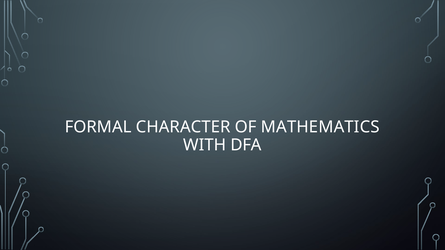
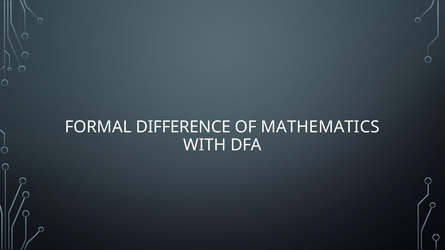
CHARACTER: CHARACTER -> DIFFERENCE (183, 127)
